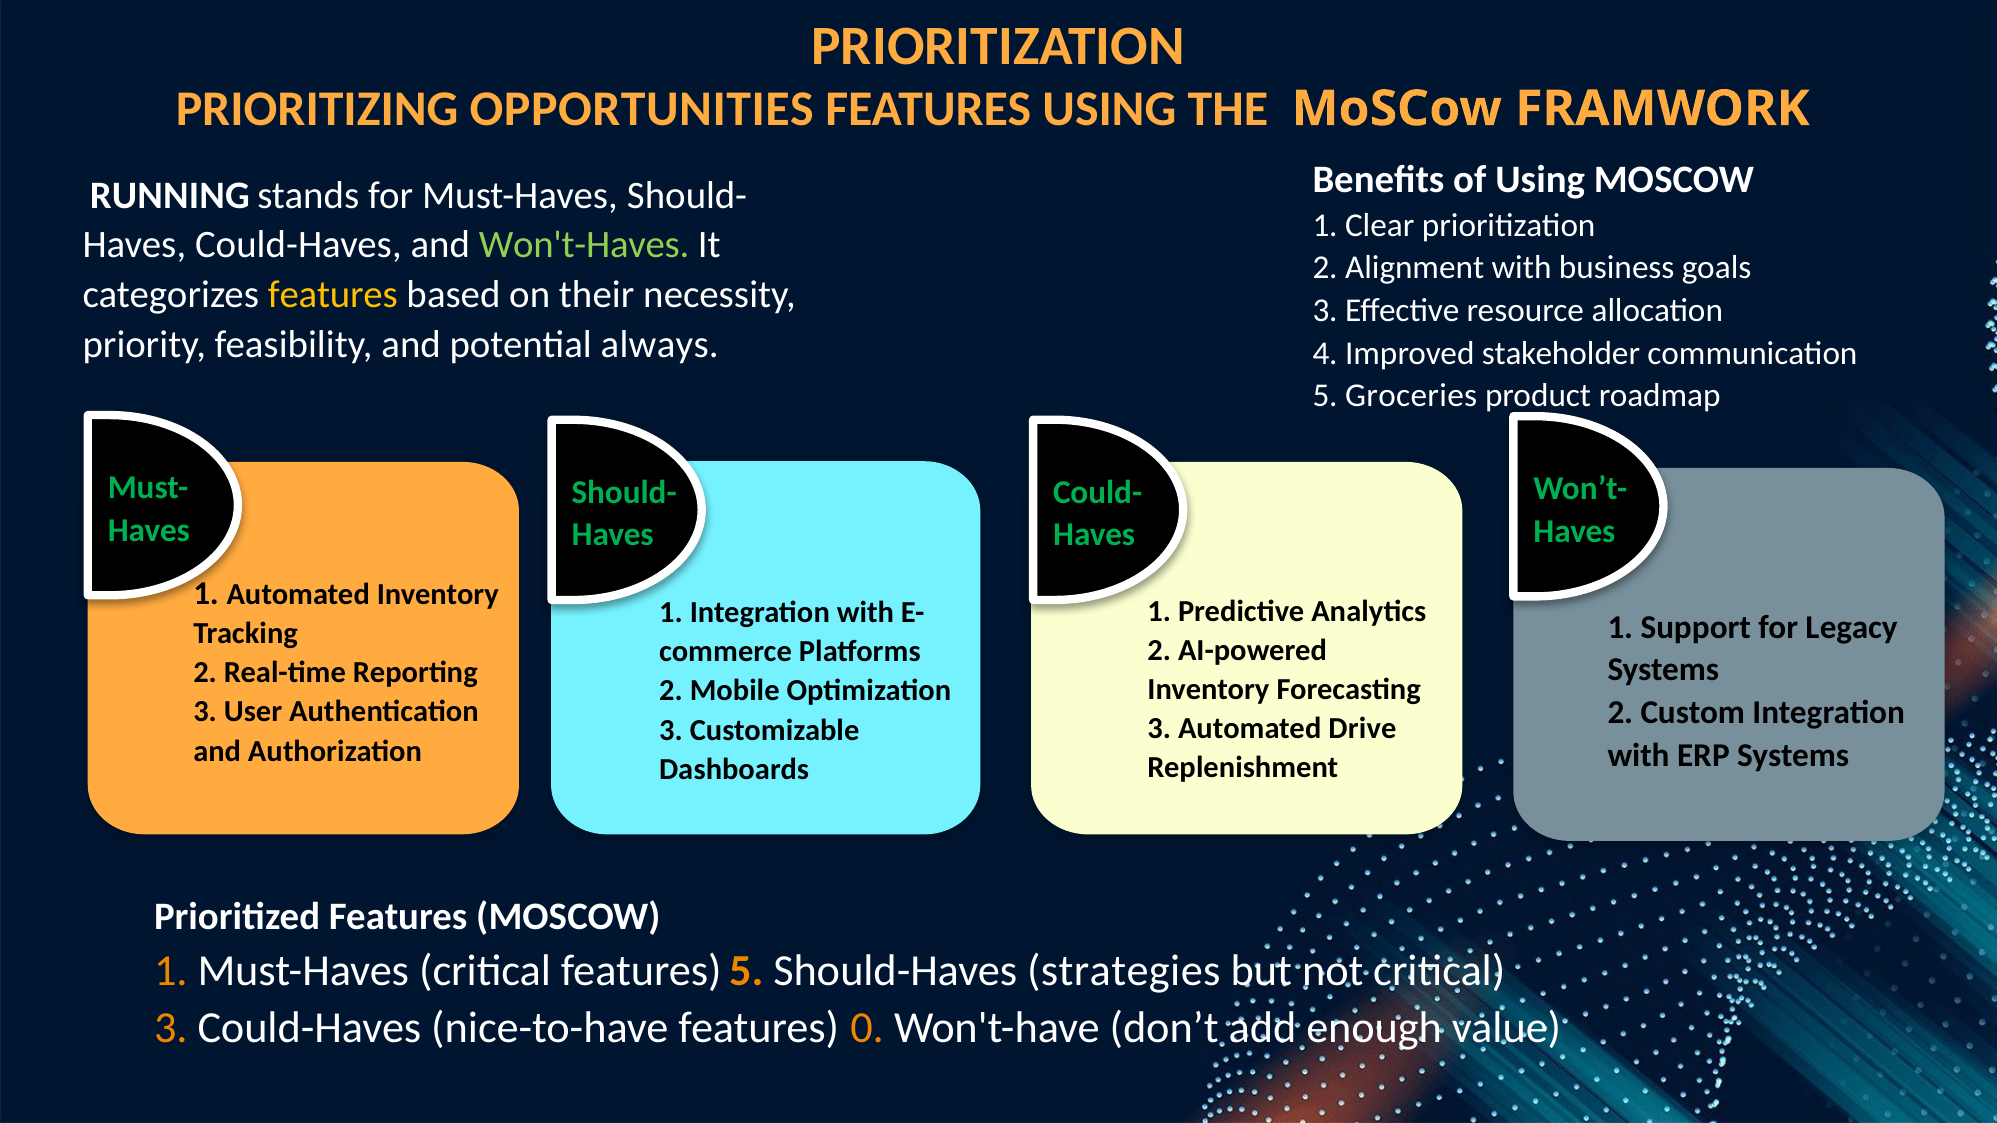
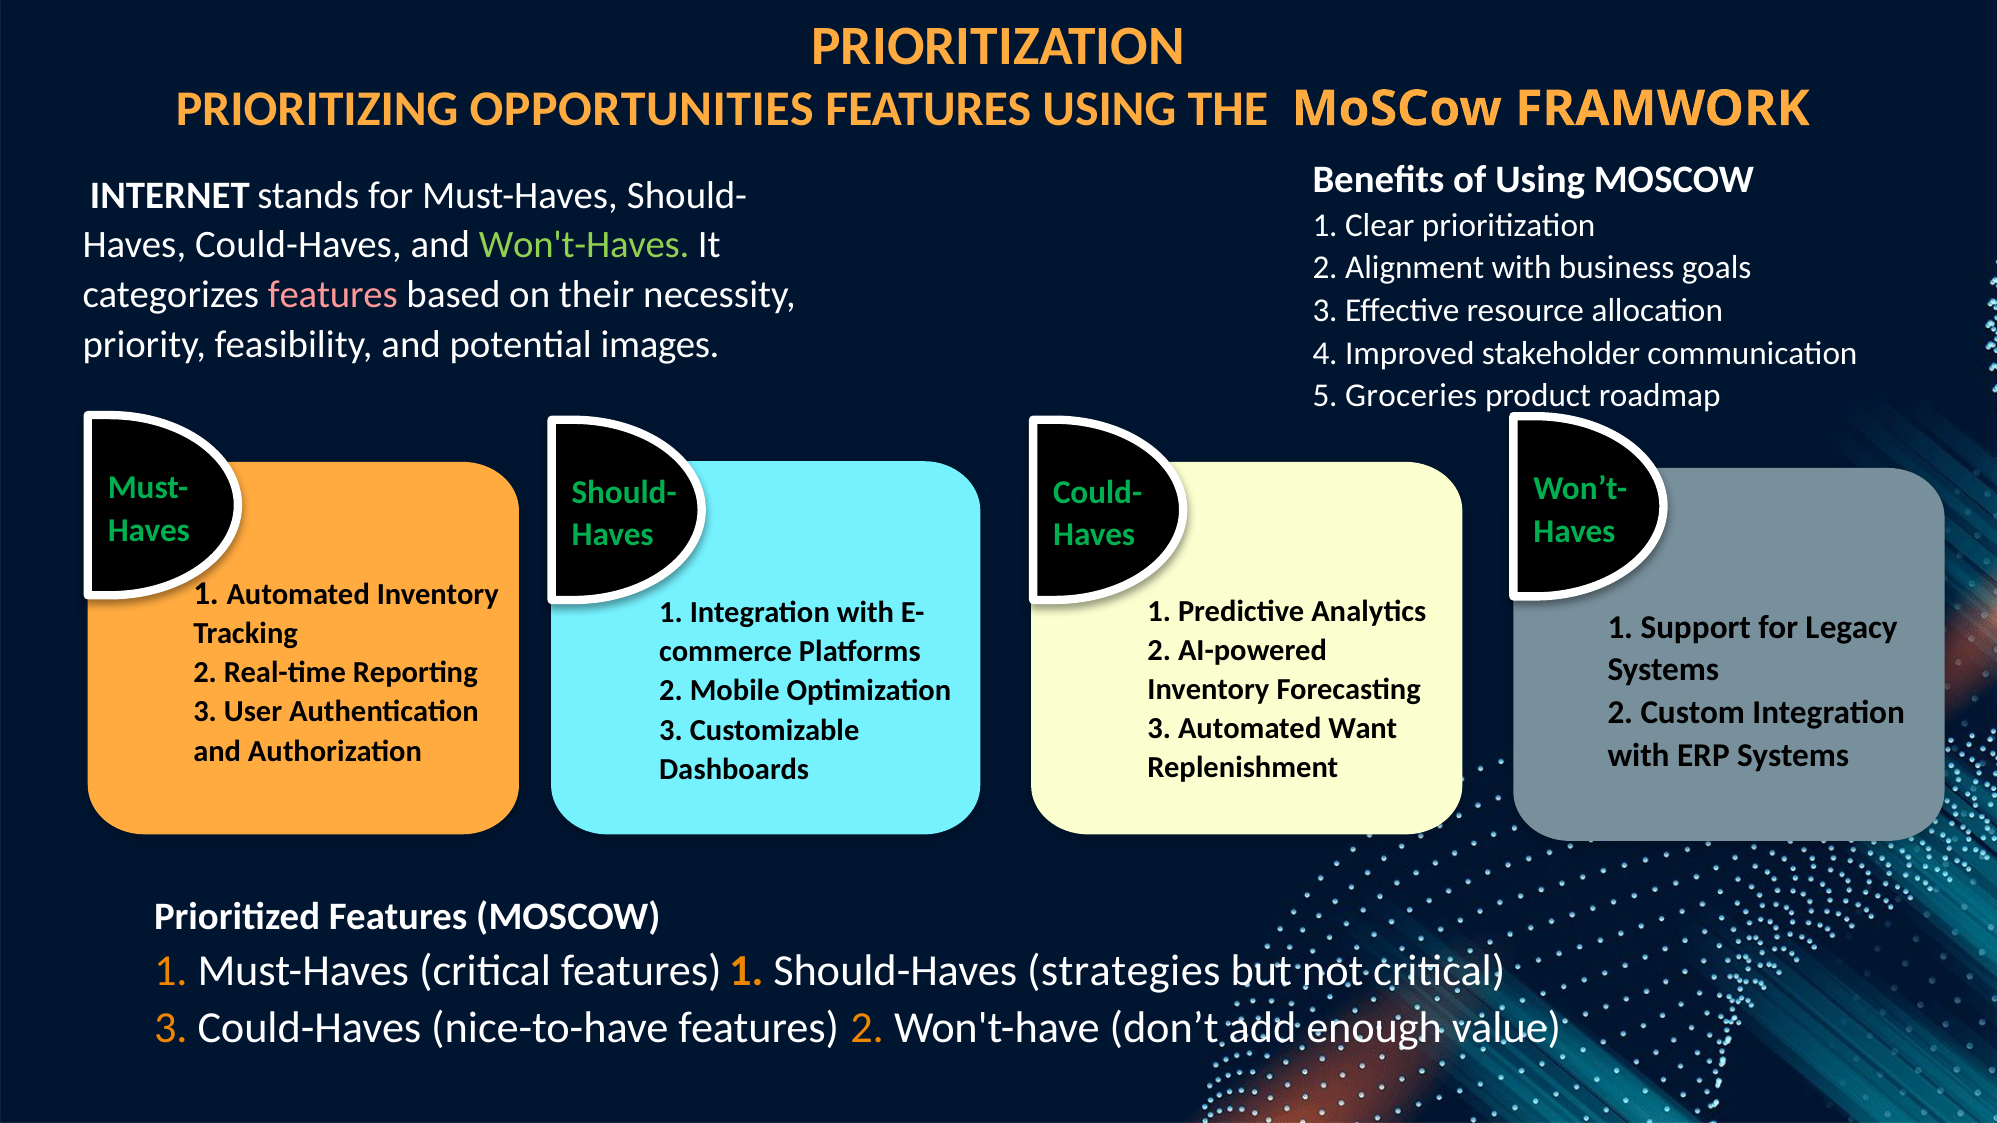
RUNNING: RUNNING -> INTERNET (170, 195)
features colour: yellow -> pink (333, 295)
always: always -> images (660, 345)
Drive: Drive -> Want (1363, 729)
features 5: 5 -> 1 (746, 971)
features 0: 0 -> 2 (867, 1028)
